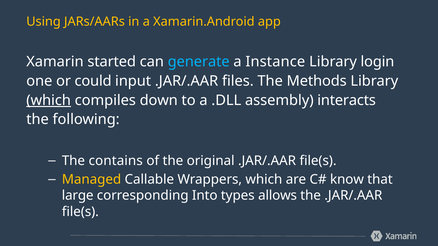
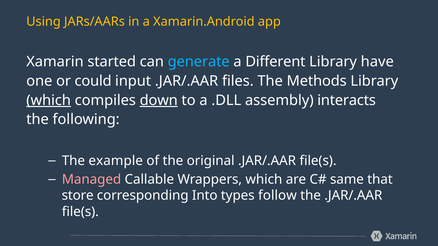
Instance: Instance -> Different (275, 62)
login: login -> have (377, 62)
down underline: none -> present (159, 100)
contains: contains -> example (116, 161)
Managed colour: yellow -> pink (92, 180)
know: know -> same (347, 180)
large: large -> store (78, 196)
allows: allows -> follow (277, 196)
